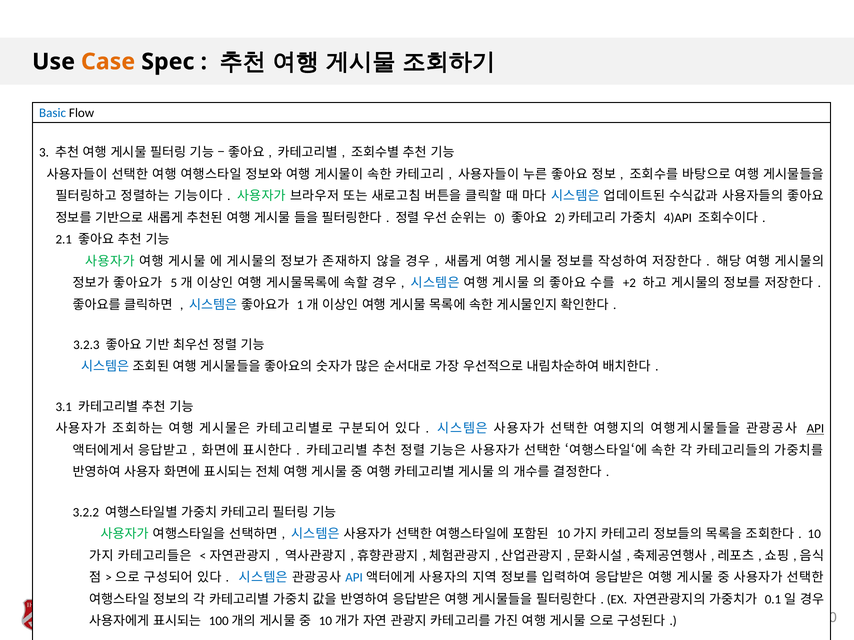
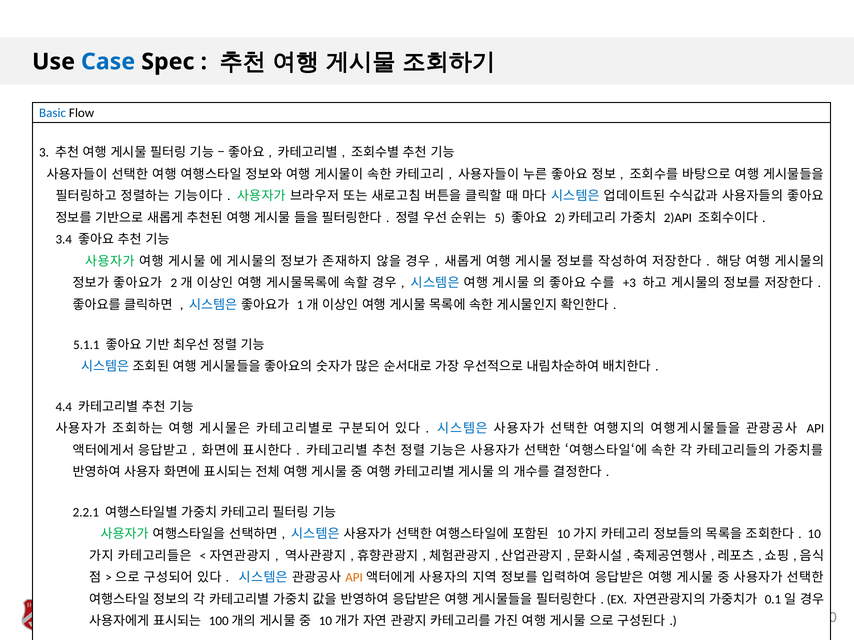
Case colour: orange -> blue (108, 62)
0: 0 -> 5 (500, 218)
4)API: 4)API -> 2)API (678, 218)
2.1: 2.1 -> 3.4 (64, 240)
5: 5 -> 2 (174, 283)
+2: +2 -> +3 (629, 283)
3.2.3: 3.2.3 -> 5.1.1 (86, 345)
3.1: 3.1 -> 4.4 (64, 407)
API underline: present -> none (815, 429)
3.2.2: 3.2.2 -> 2.2.1 (86, 513)
API colour: blue -> orange (354, 578)
